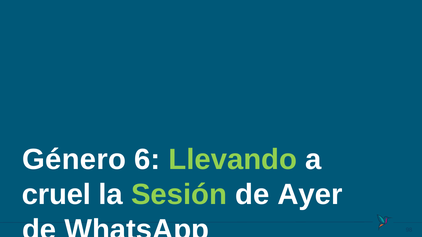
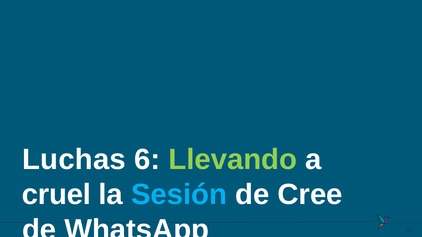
Género: Género -> Luchas (74, 160)
Sesión colour: light green -> light blue (179, 195)
Ayer: Ayer -> Cree (310, 195)
